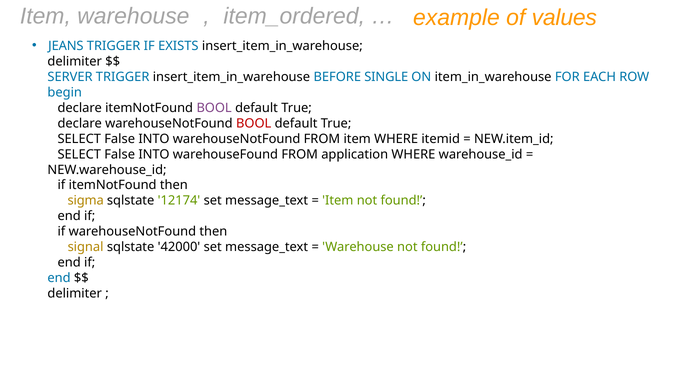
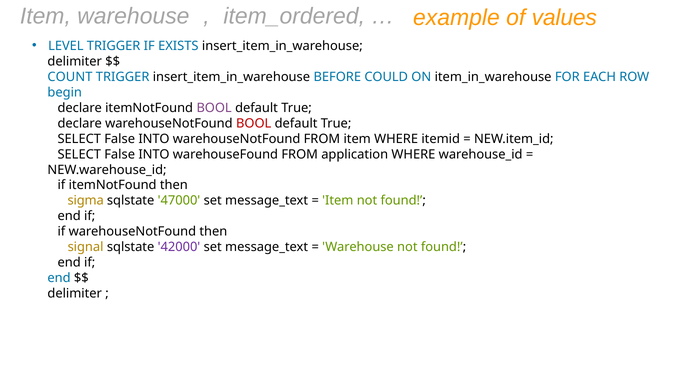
JEANS: JEANS -> LEVEL (66, 46)
SERVER: SERVER -> COUNT (70, 77)
SINGLE: SINGLE -> COULD (386, 77)
12174: 12174 -> 47000 (179, 201)
42000 colour: black -> purple (179, 247)
